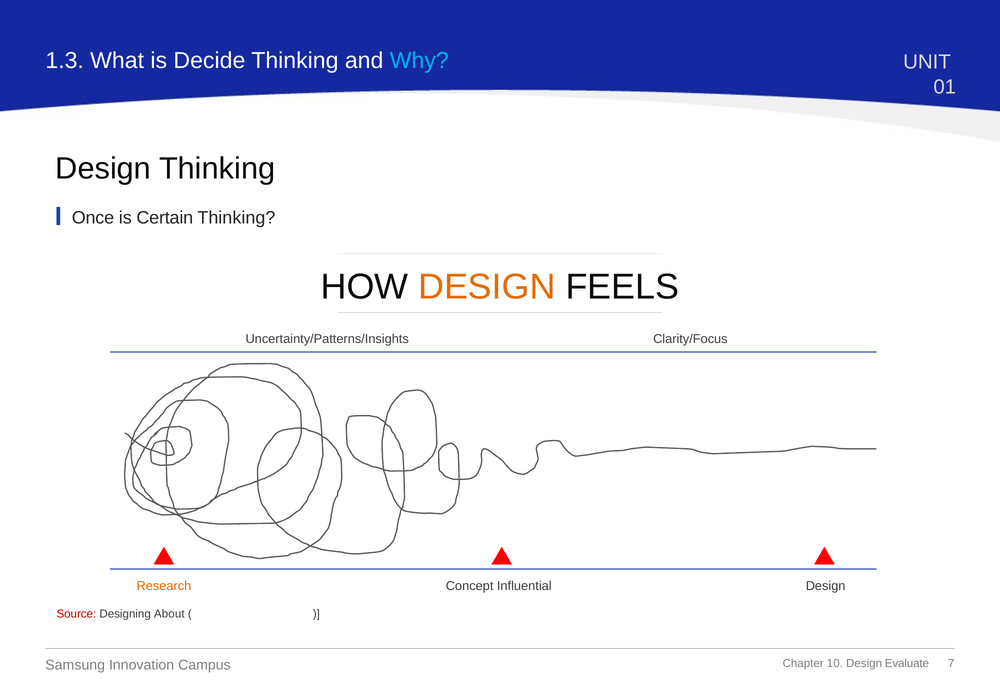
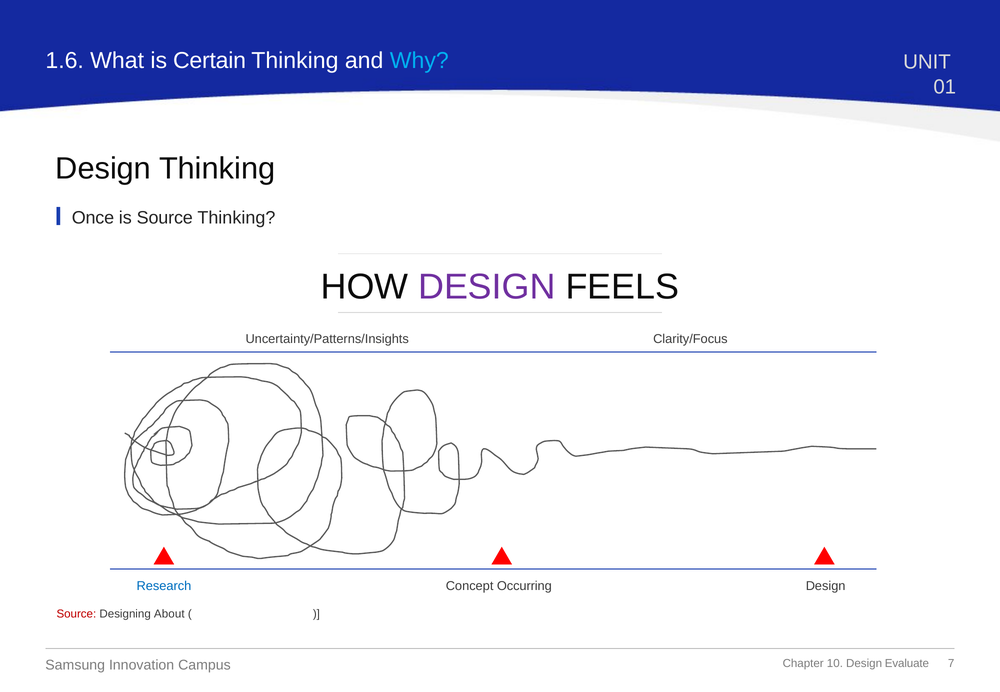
1.3: 1.3 -> 1.6 (65, 61)
Decide: Decide -> Certain (210, 61)
is Certain: Certain -> Source (165, 218)
DESIGN colour: orange -> purple (487, 287)
Research colour: orange -> blue (164, 586)
Influential: Influential -> Occurring (524, 586)
